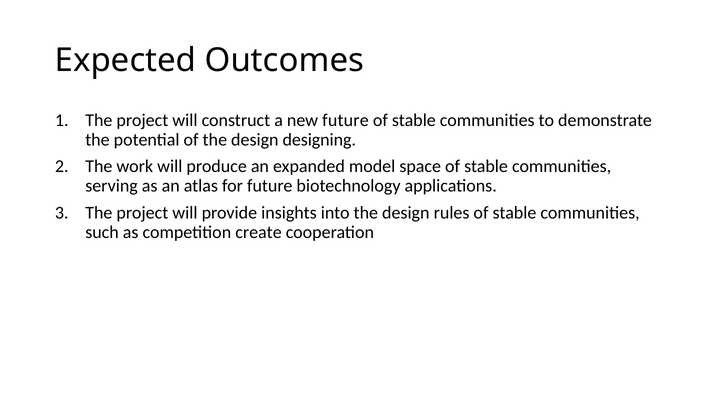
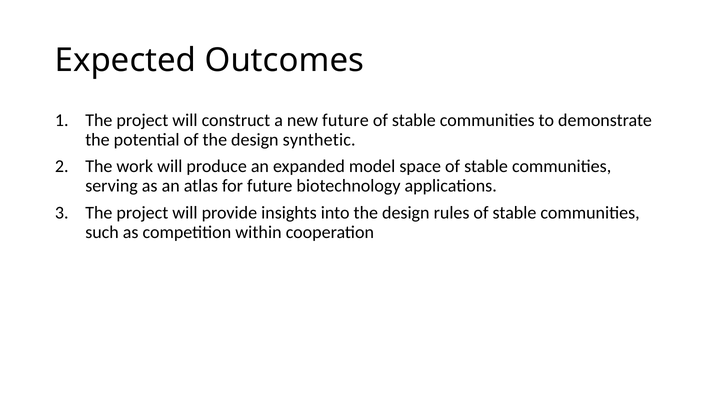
designing: designing -> synthetic (319, 140)
create: create -> within (258, 232)
